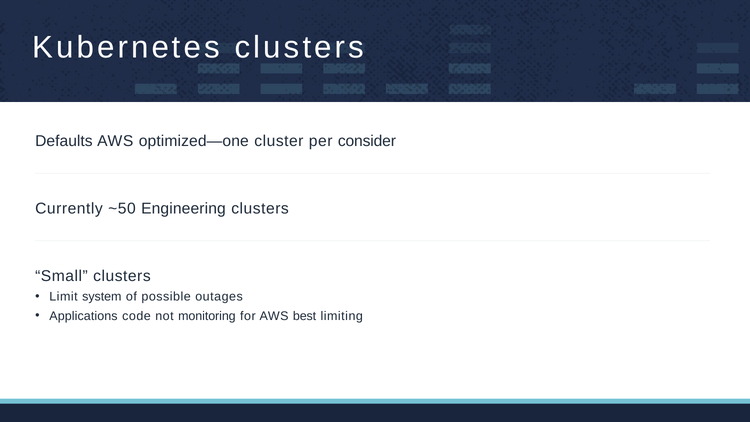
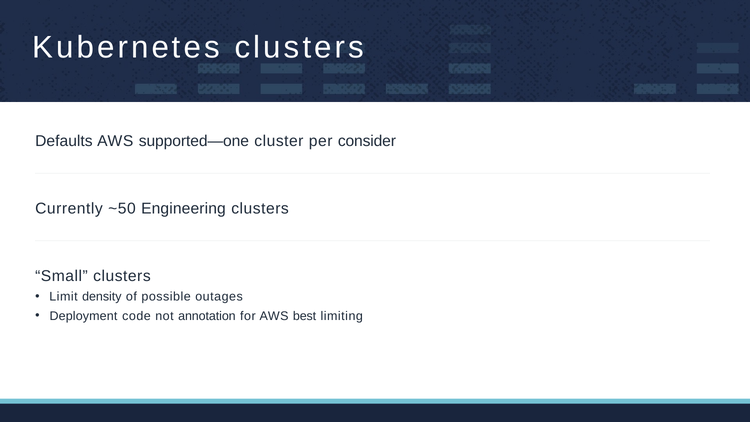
optimized—one: optimized—one -> supported—one (194, 141)
system: system -> density (102, 297)
Applications: Applications -> Deployment (83, 316)
monitoring: monitoring -> annotation (207, 316)
